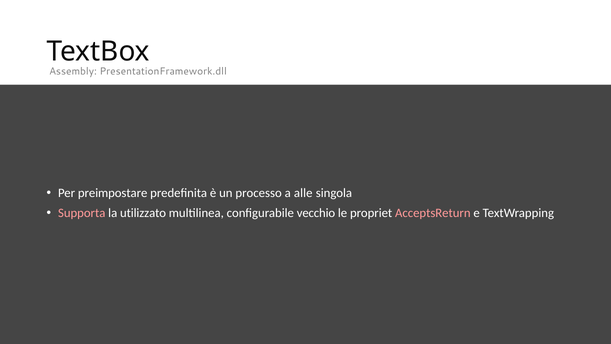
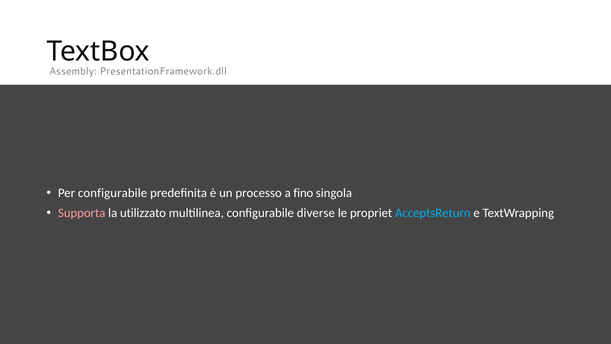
Per preimpostare: preimpostare -> configurabile (113, 193)
alle: alle -> fino (303, 193)
vecchio: vecchio -> diverse (316, 213)
AcceptsReturn colour: pink -> light blue (433, 213)
